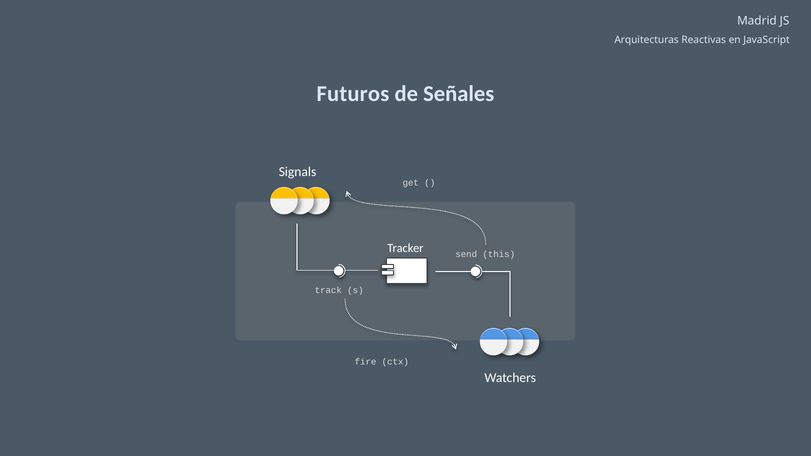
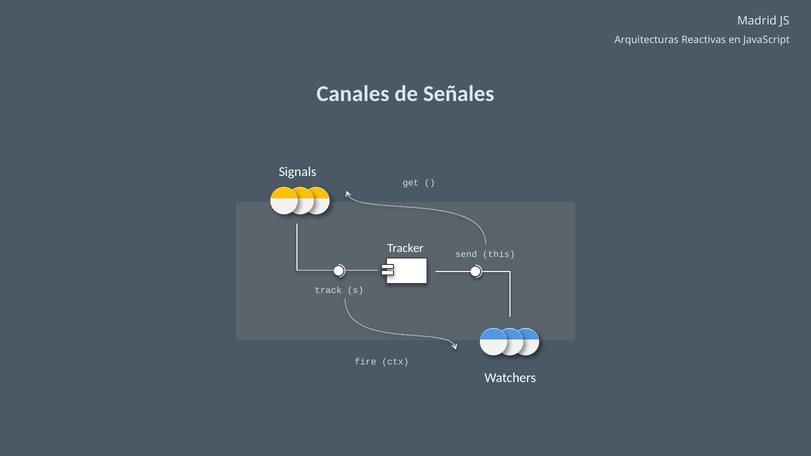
Futuros: Futuros -> Canales (353, 94)
